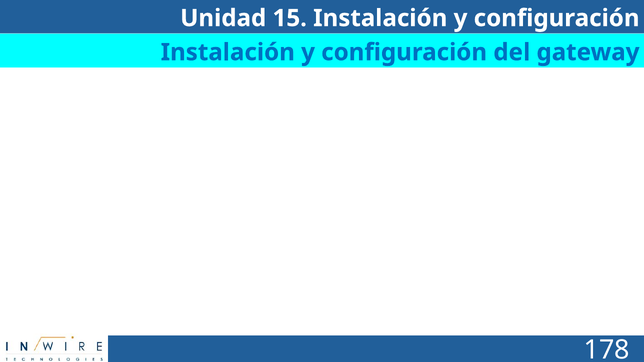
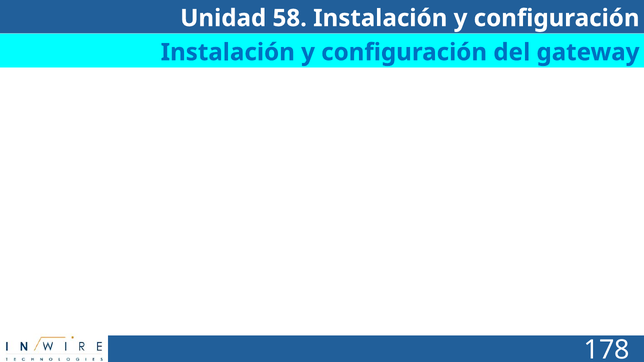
15: 15 -> 58 (290, 18)
